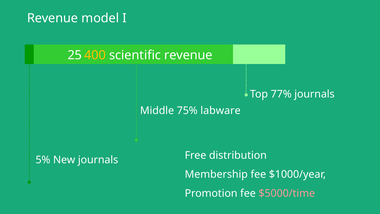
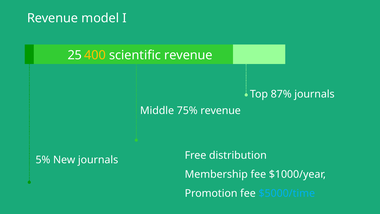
77%: 77% -> 87% (281, 94)
75% labware: labware -> revenue (221, 111)
$5000/time colour: pink -> light blue (287, 193)
